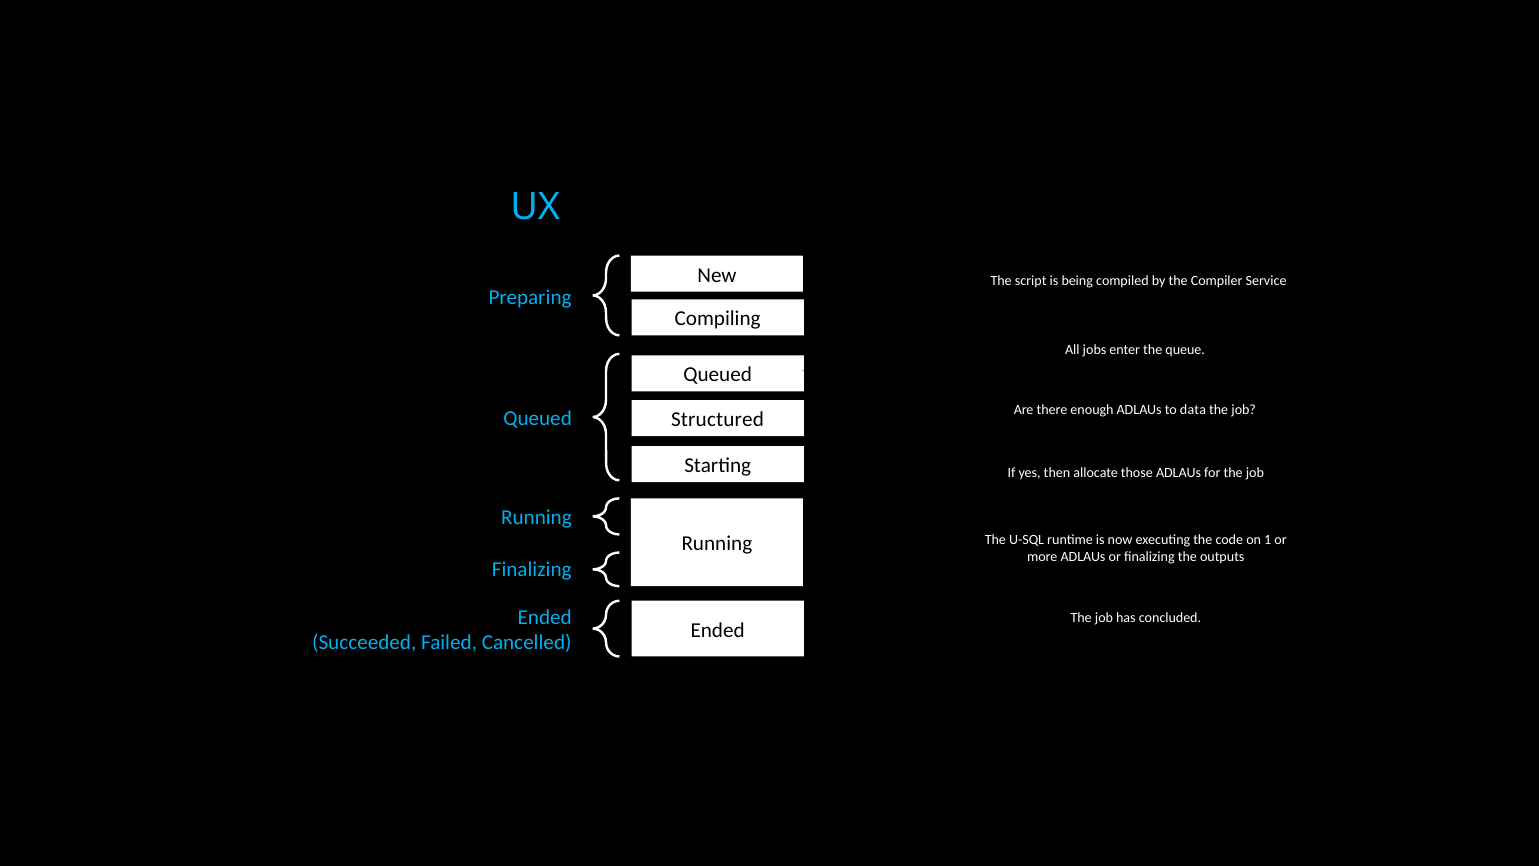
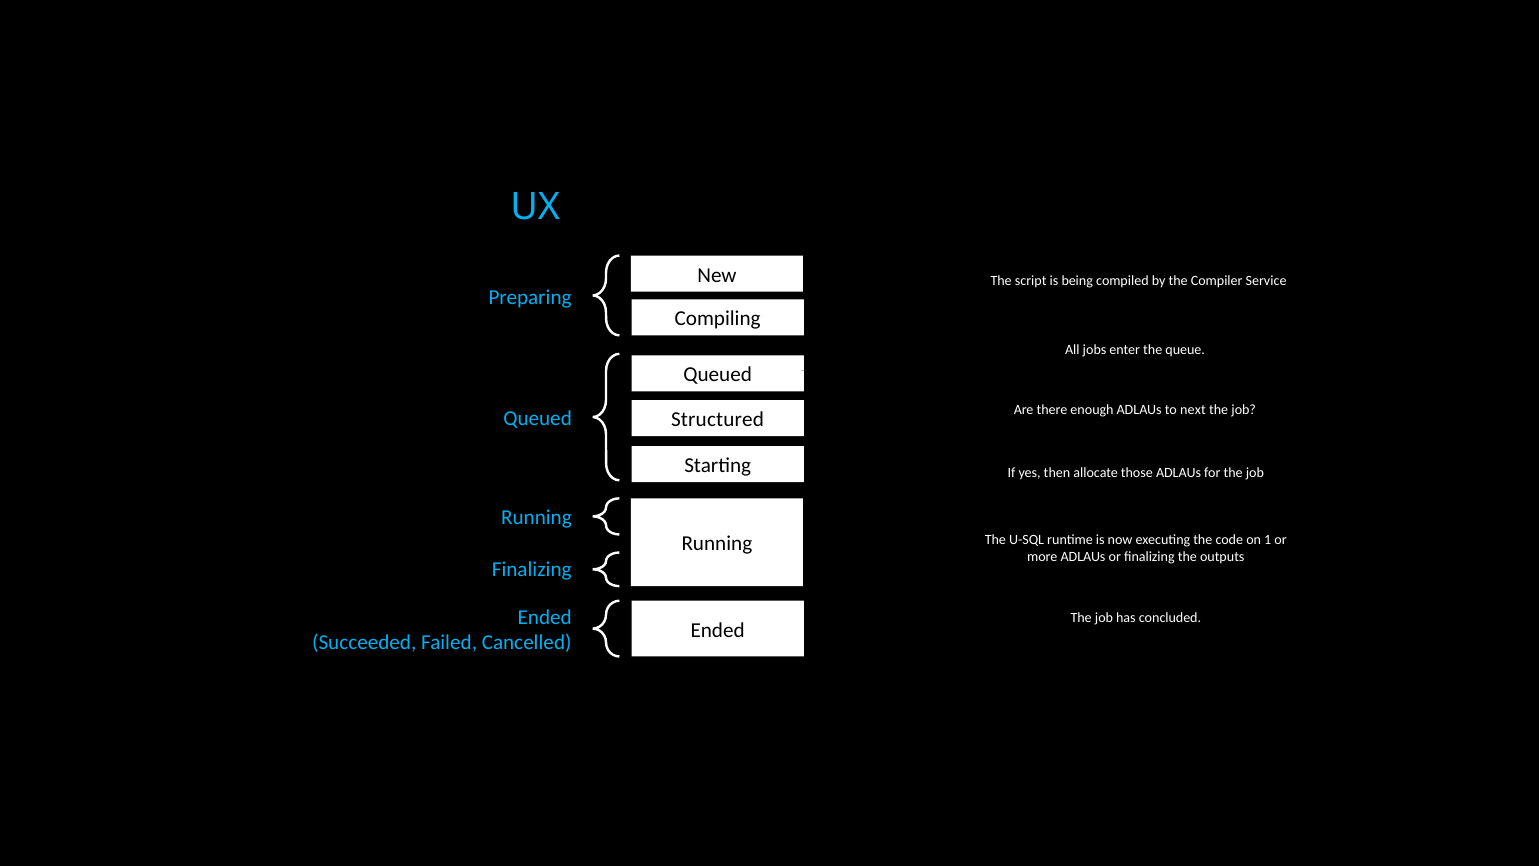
data: data -> next (1193, 409)
